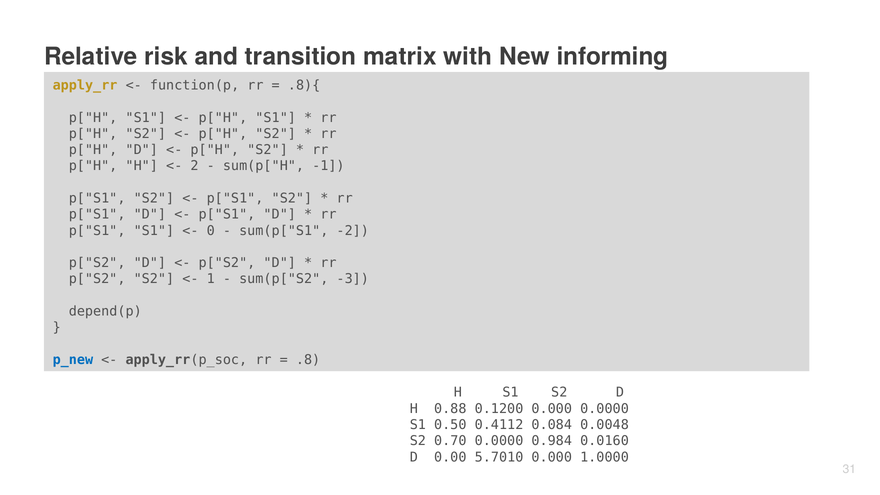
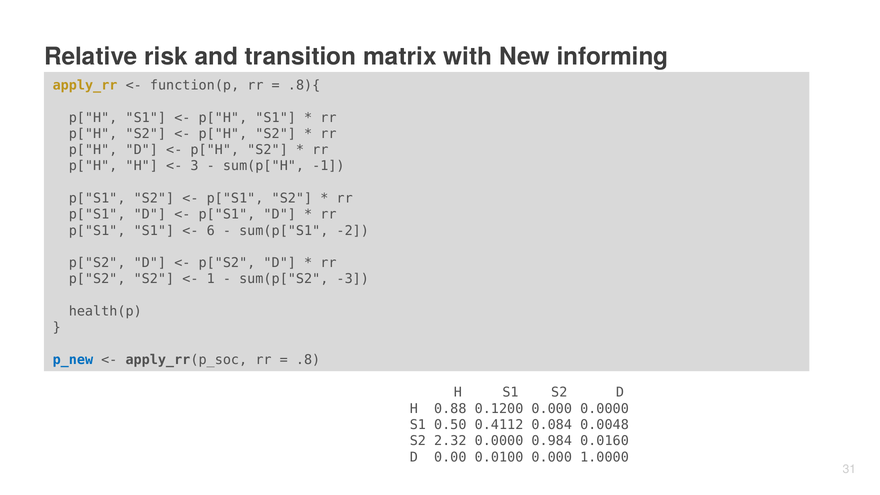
2: 2 -> 3 (194, 166)
0: 0 -> 6 (211, 231)
depend(p: depend(p -> health(p (105, 311)
0.70: 0.70 -> 2.32 (450, 441)
5.7010: 5.7010 -> 0.0100 (499, 457)
